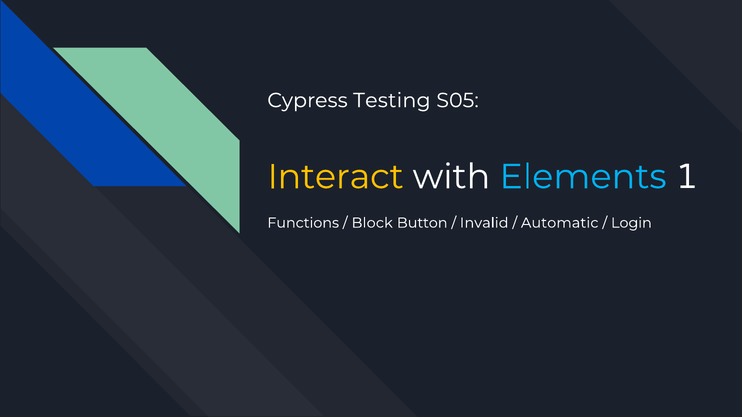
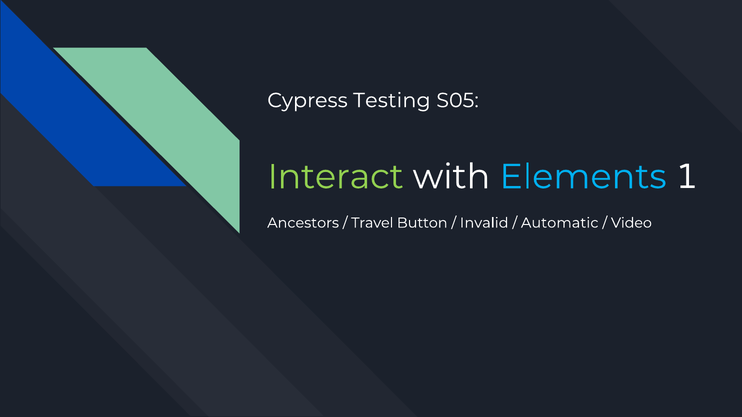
Interact colour: yellow -> light green (336, 177)
Functions: Functions -> Ancestors (303, 223)
Block: Block -> Travel (372, 223)
Login: Login -> Video (631, 223)
